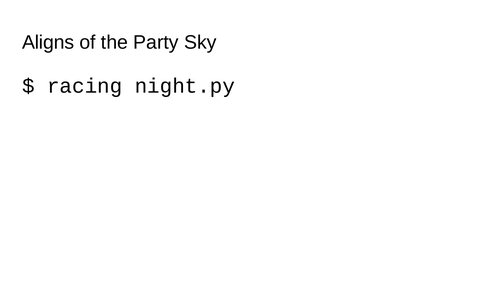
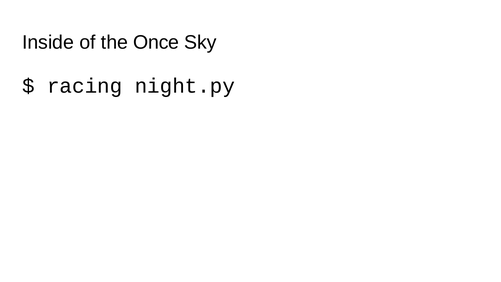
Aligns: Aligns -> Inside (48, 42)
Party: Party -> Once (156, 42)
